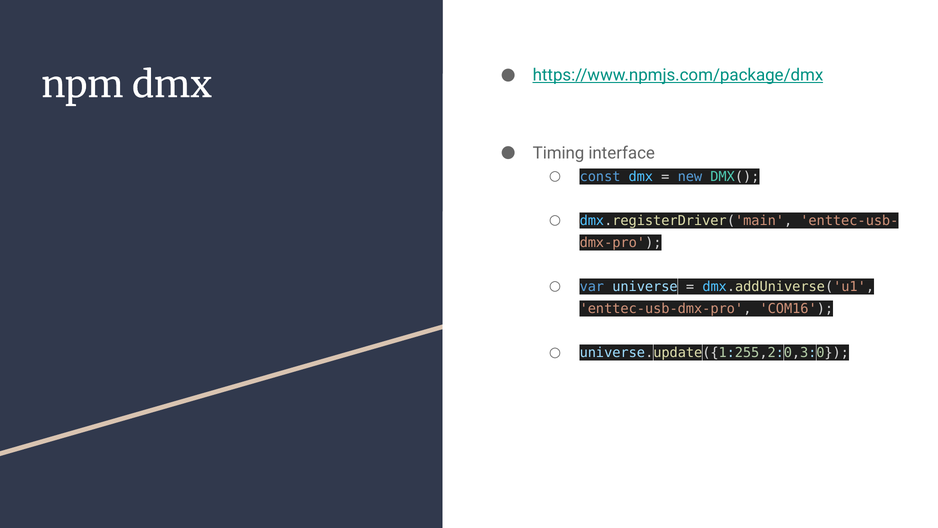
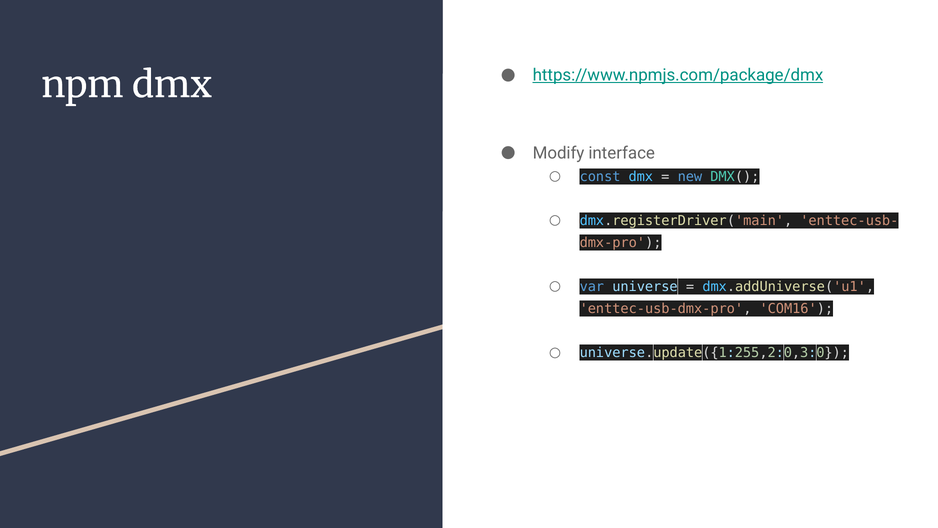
Timing: Timing -> Modify (559, 153)
